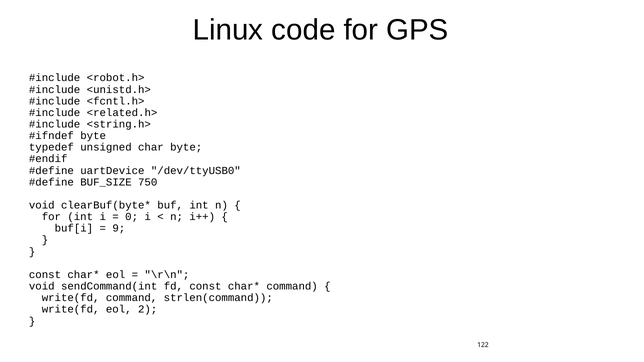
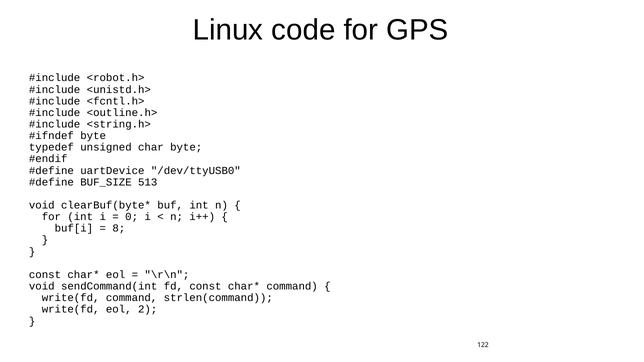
<related.h>: <related.h> -> <outline.h> (122, 113)
750: 750 -> 513 (148, 182)
9: 9 -> 8 (119, 229)
